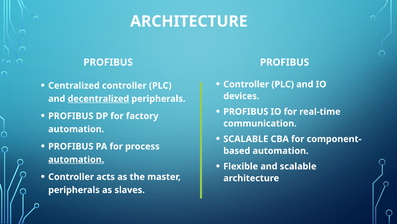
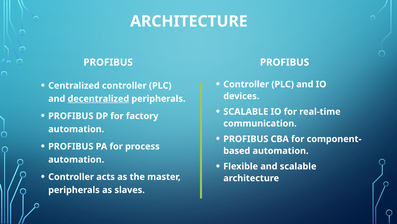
PROFIBUS: PROFIBUS -> SCALABLE (246, 111)
SCALABLE: SCALABLE -> PROFIBUS (246, 139)
automation underline: present -> none (76, 159)
